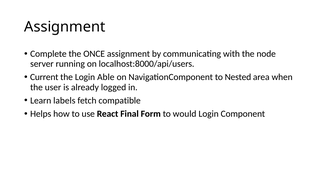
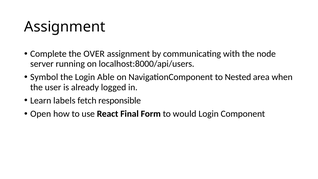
ONCE: ONCE -> OVER (94, 54)
Current: Current -> Symbol (44, 77)
compatible: compatible -> responsible (120, 100)
Helps: Helps -> Open (41, 114)
